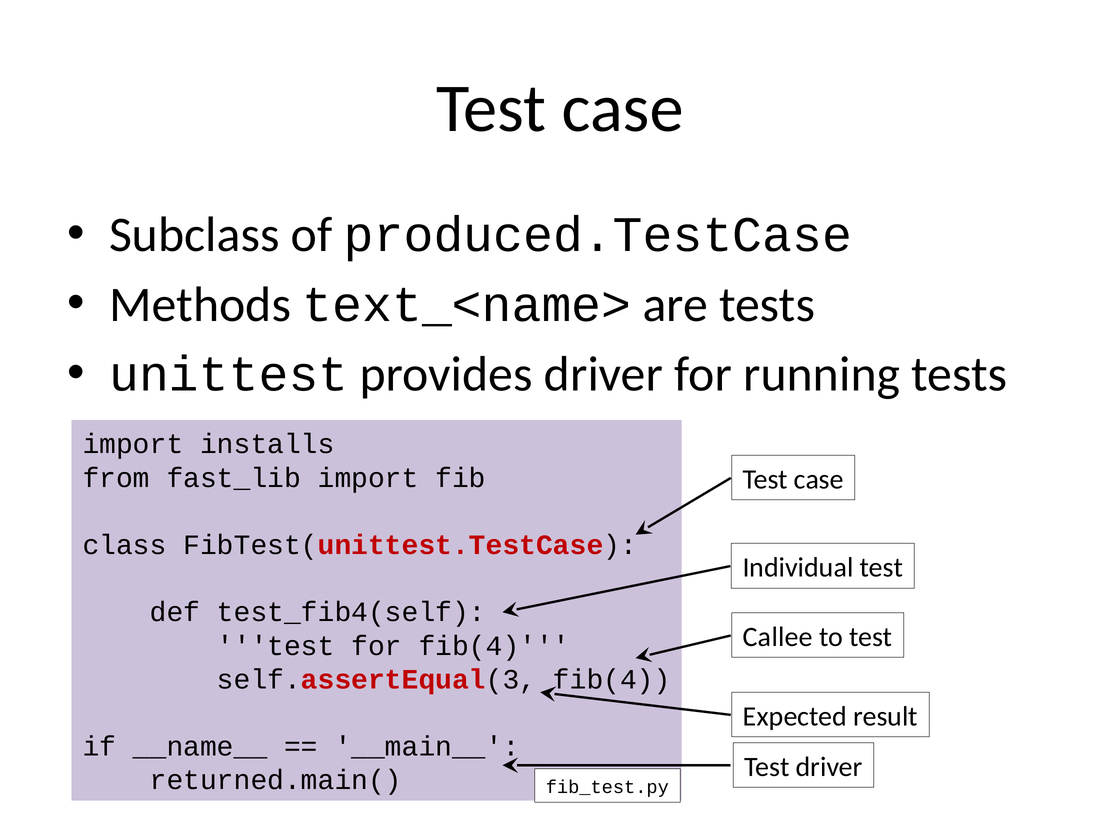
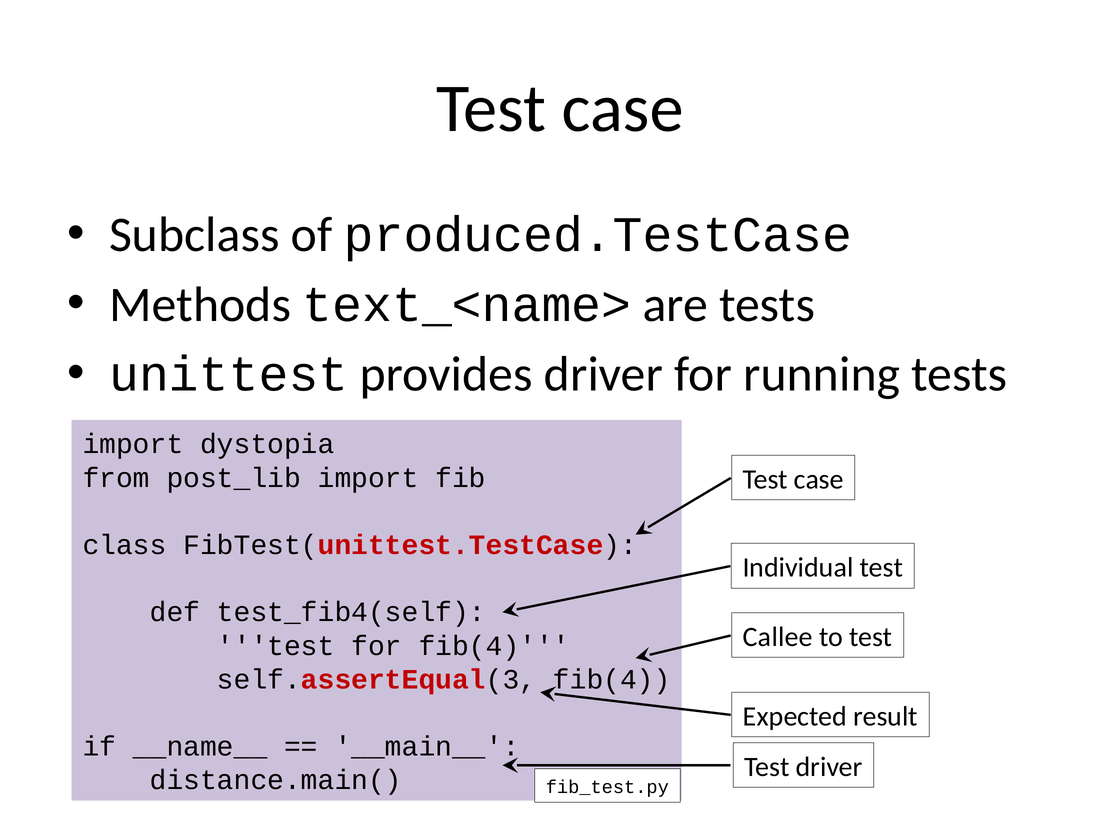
installs: installs -> dystopia (267, 444)
fast_lib: fast_lib -> post_lib (234, 478)
returned.main(: returned.main( -> distance.main( (276, 780)
